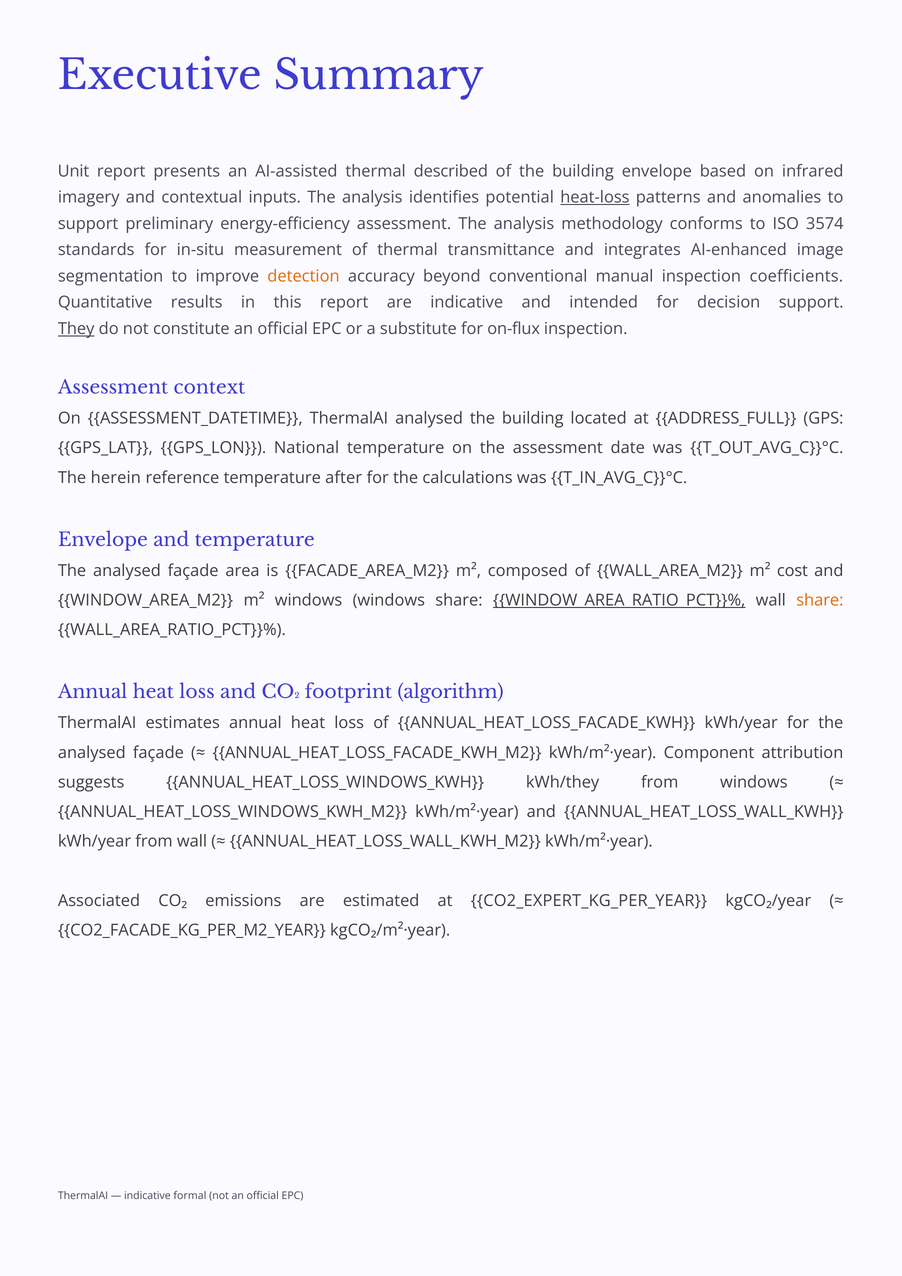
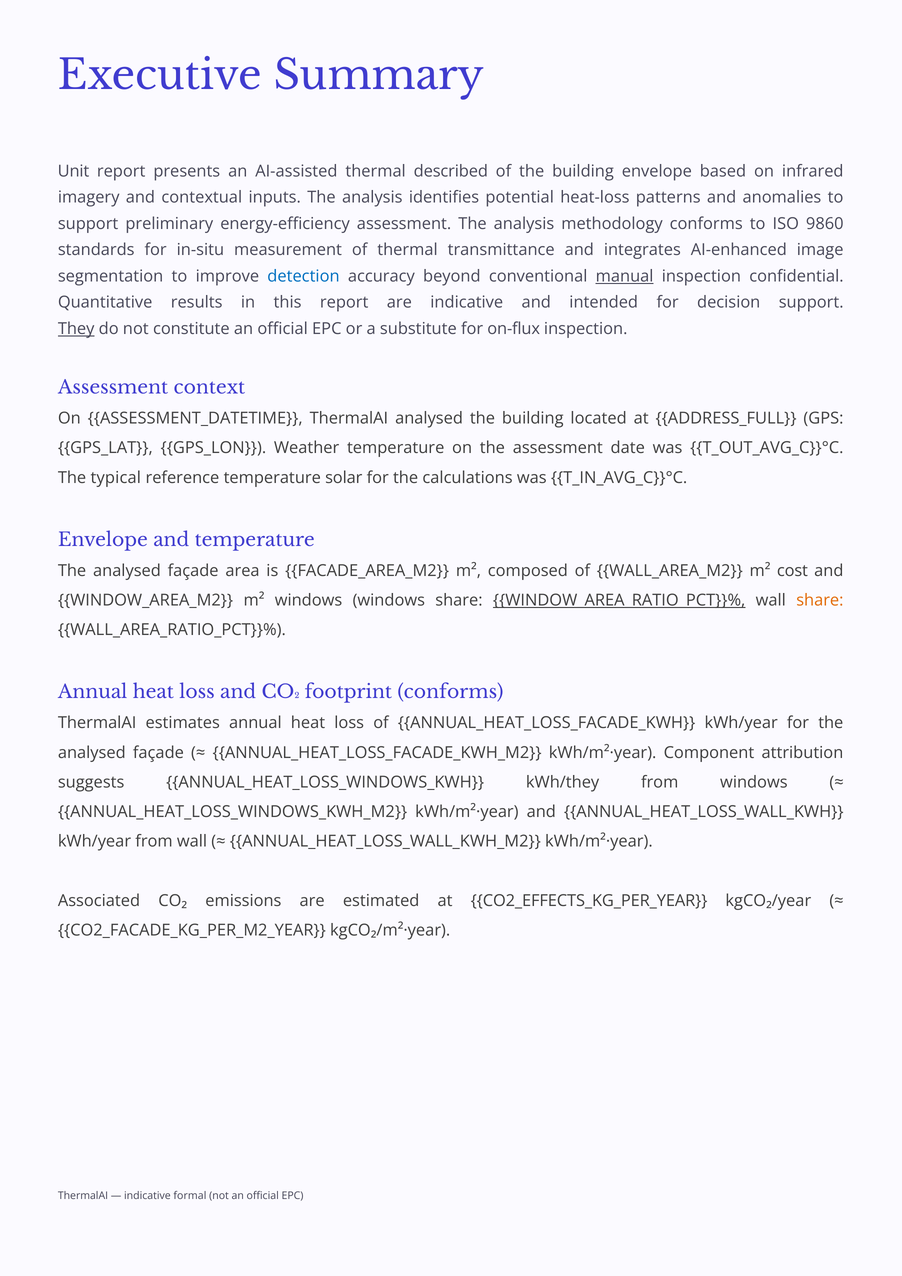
heat-loss underline: present -> none (595, 197)
3574: 3574 -> 9860 (825, 223)
detection colour: orange -> blue (303, 276)
manual underline: none -> present (625, 276)
coefficients: coefficients -> confidential (796, 276)
National: National -> Weather (307, 448)
herein: herein -> typical (116, 477)
after: after -> solar (344, 477)
footprint algorithm: algorithm -> conforms (450, 692)
CO2_EXPERT_KG_PER_YEAR: CO2_EXPERT_KG_PER_YEAR -> CO2_EFFECTS_KG_PER_YEAR (589, 900)
